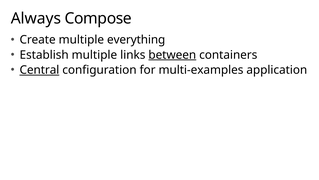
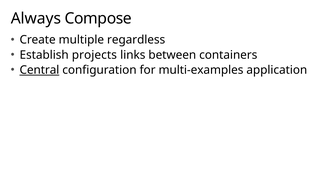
everything: everything -> regardless (136, 40)
Establish multiple: multiple -> projects (94, 55)
between underline: present -> none (172, 55)
